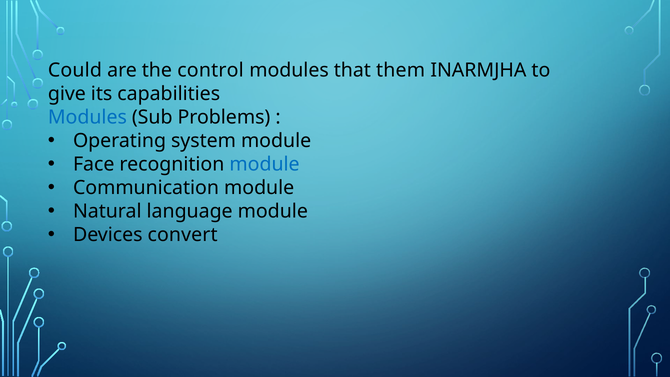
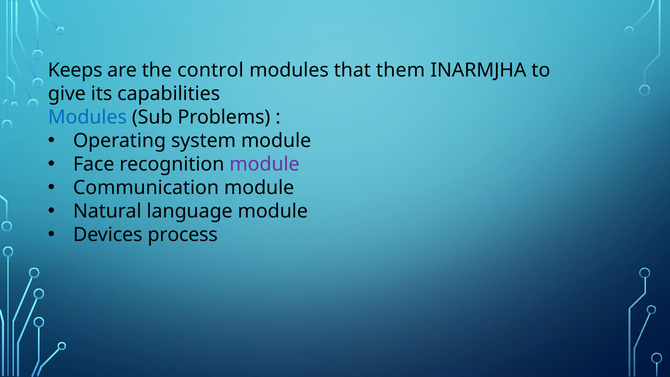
Could: Could -> Keeps (75, 70)
module colour: blue -> purple (265, 164)
convert: convert -> process (183, 235)
